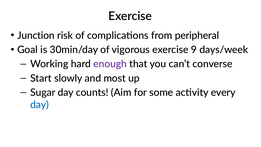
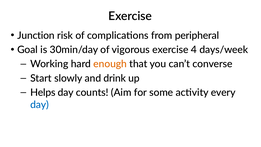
9: 9 -> 4 (194, 50)
enough colour: purple -> orange (110, 64)
most: most -> drink (115, 78)
Sugar: Sugar -> Helps (43, 92)
